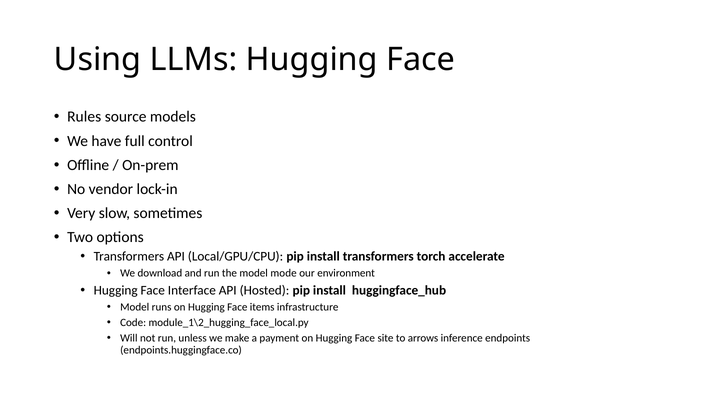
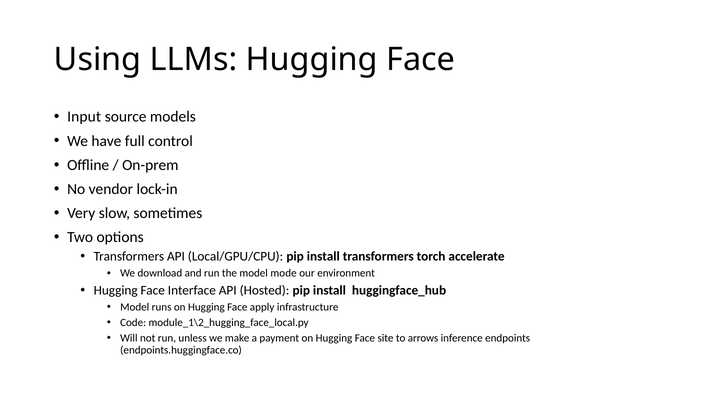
Rules: Rules -> Input (84, 117)
items: items -> apply (262, 307)
